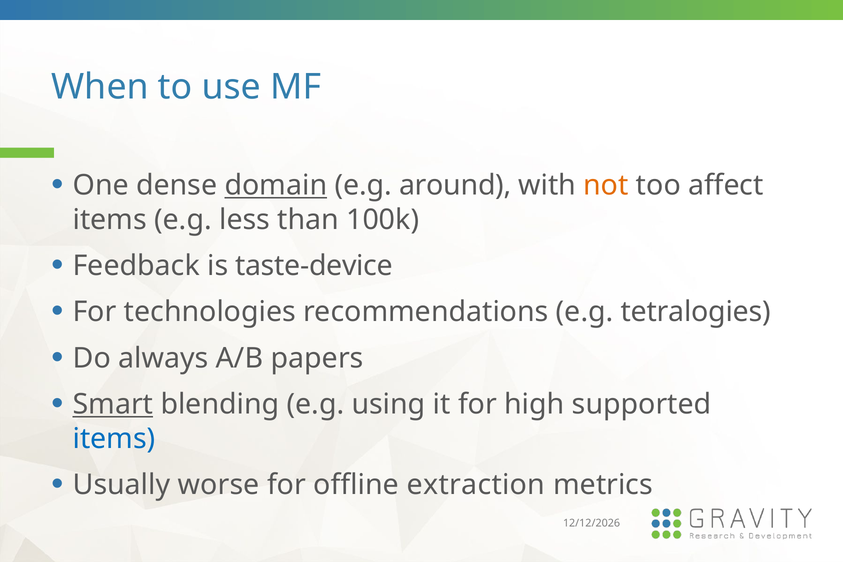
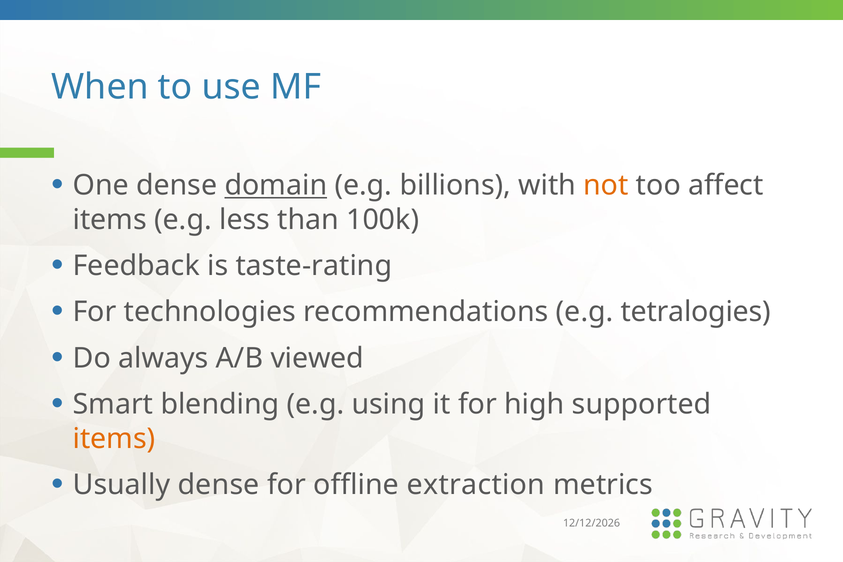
around: around -> billions (455, 185)
taste-device: taste-device -> taste-rating (314, 266)
papers: papers -> viewed (317, 358)
Smart underline: present -> none (113, 404)
items colour: blue -> orange (114, 439)
Usually worse: worse -> dense (219, 485)
